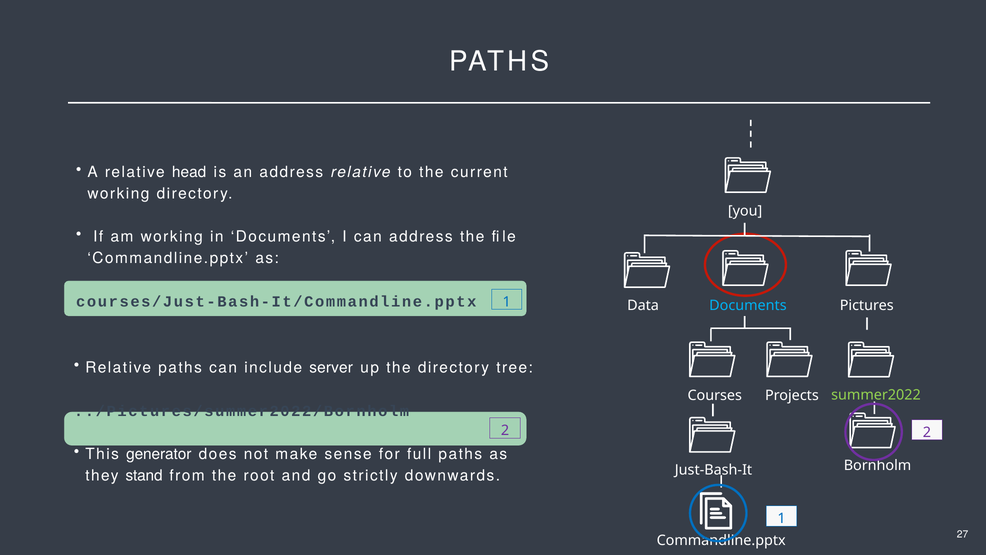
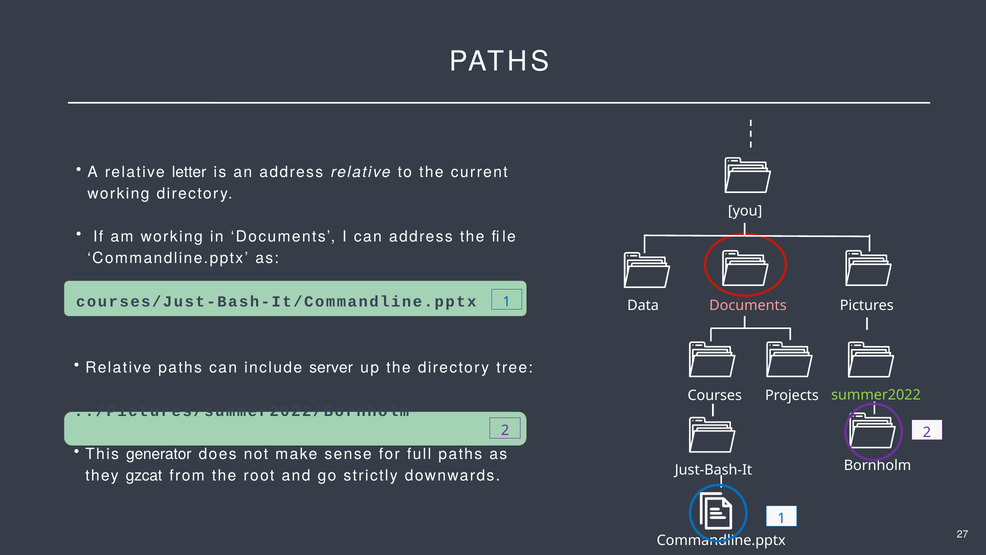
head: head -> letter (189, 172)
Documents colour: light blue -> pink (748, 305)
stand: stand -> gzcat (144, 476)
